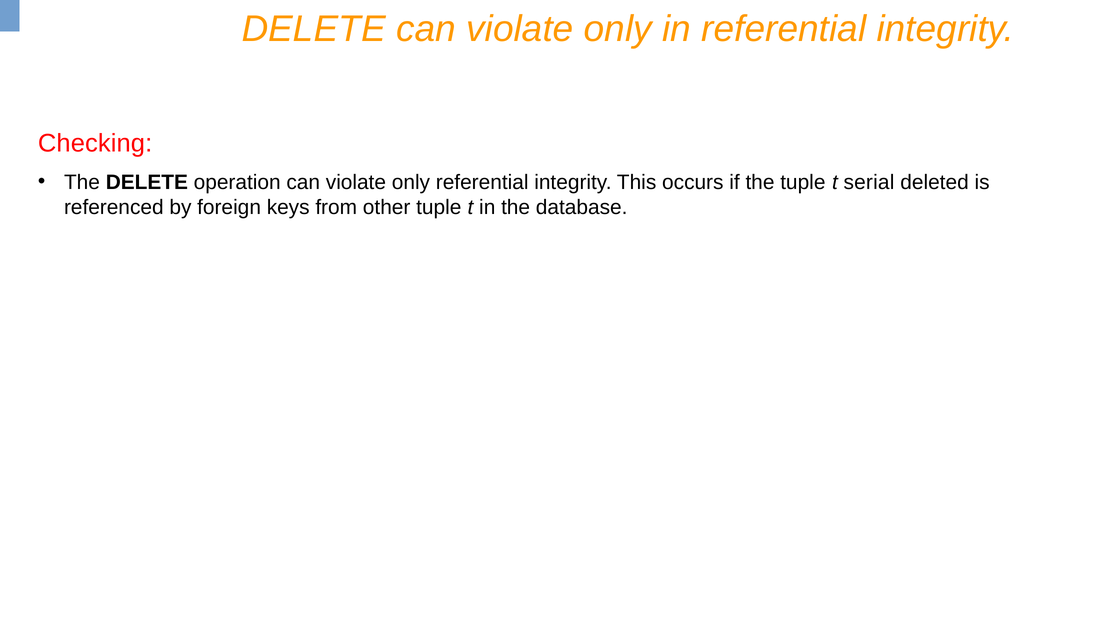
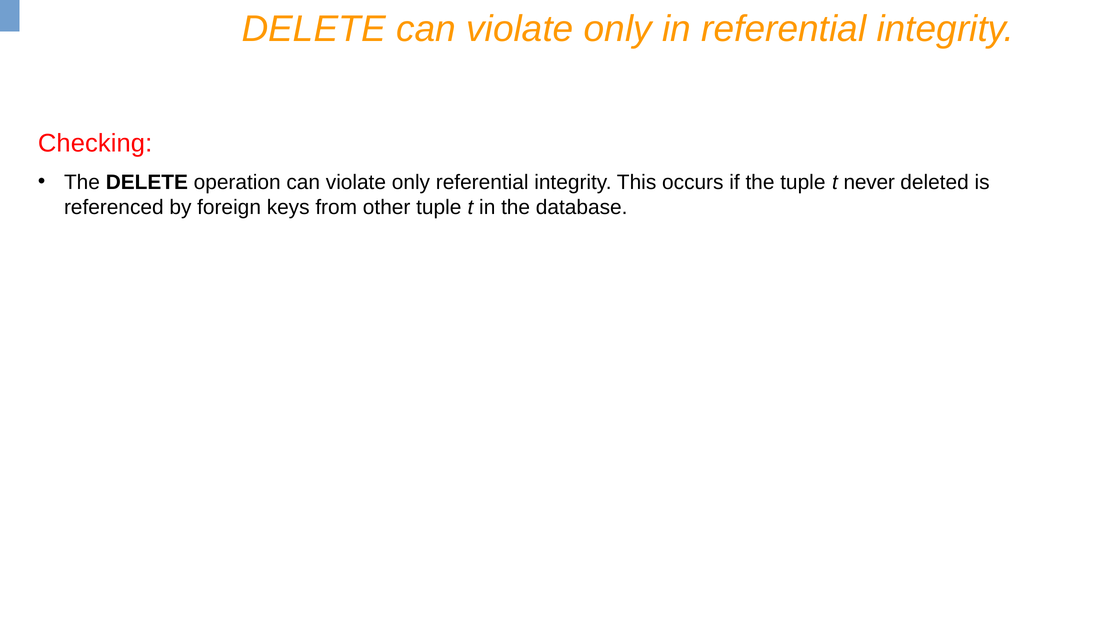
serial: serial -> never (869, 182)
